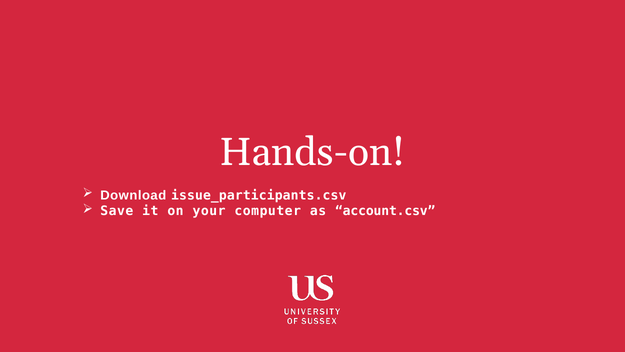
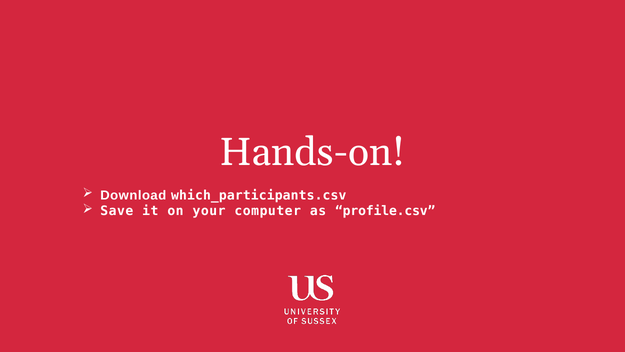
issue_participants.csv: issue_participants.csv -> which_participants.csv (259, 195)
account.csv: account.csv -> profile.csv (385, 211)
